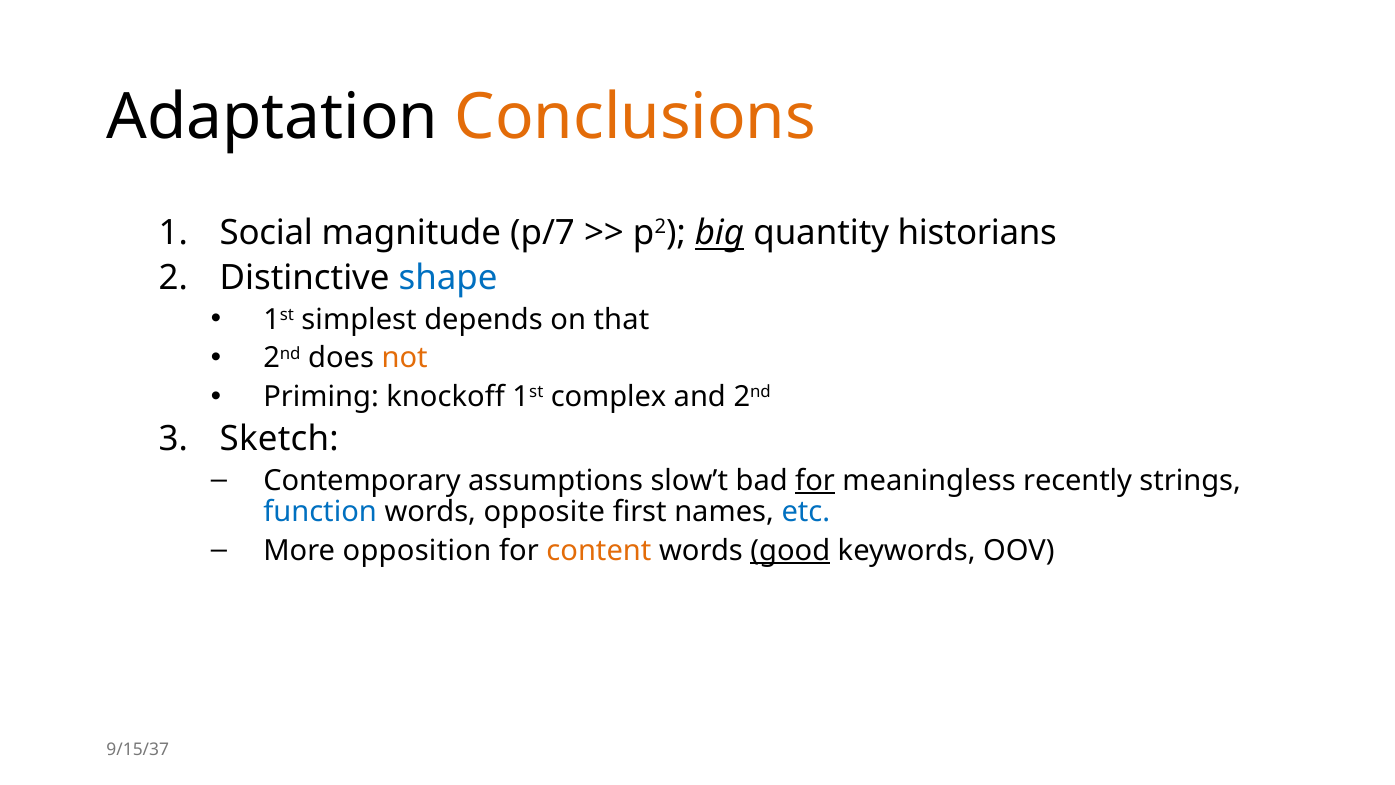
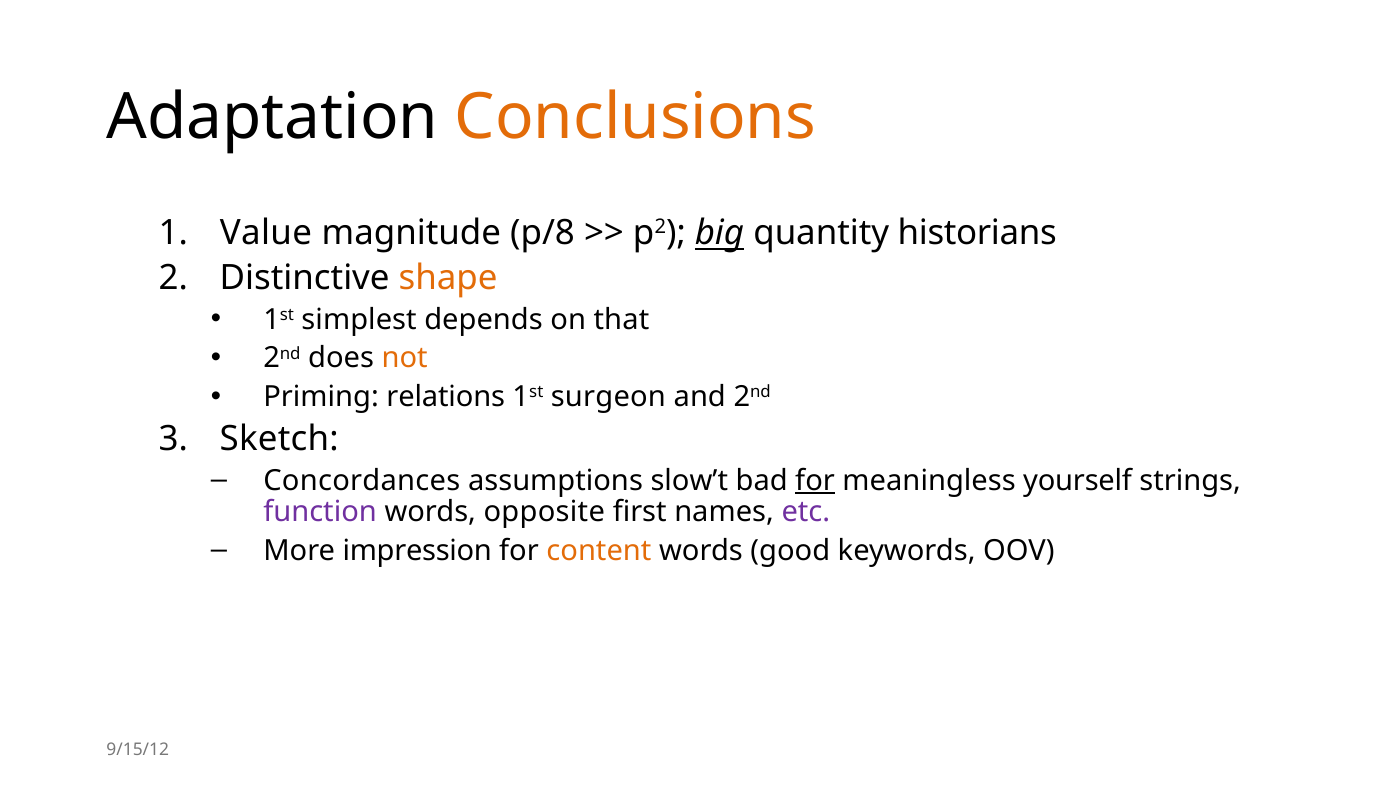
Social: Social -> Value (266, 233)
p/7: p/7 -> p/8 (543, 233)
shape colour: blue -> orange (448, 278)
knockoff: knockoff -> relations (446, 397)
complex: complex -> surgeon (608, 397)
Contemporary: Contemporary -> Concordances (362, 480)
recently: recently -> yourself (1078, 480)
function colour: blue -> purple (320, 512)
etc colour: blue -> purple (806, 512)
opposition: opposition -> impression (417, 550)
good underline: present -> none (790, 550)
9/15/37: 9/15/37 -> 9/15/12 (138, 749)
